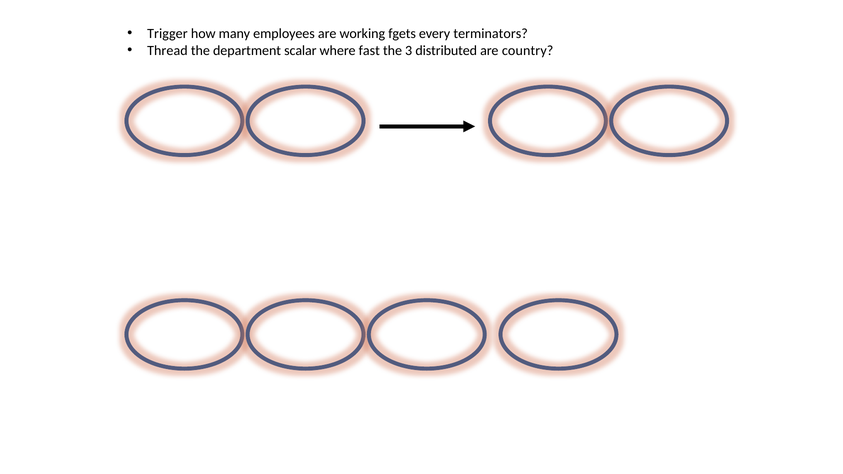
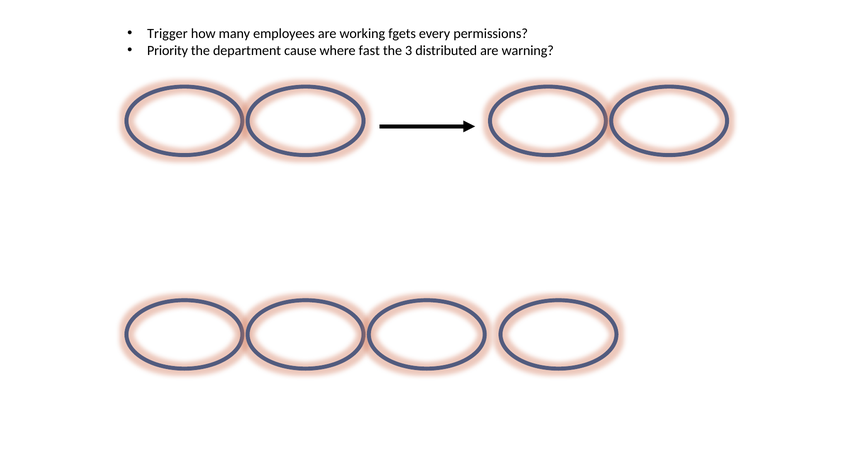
terminators: terminators -> permissions (491, 34)
Thread: Thread -> Priority (168, 50)
scalar: scalar -> cause (300, 50)
country: country -> warning (528, 50)
